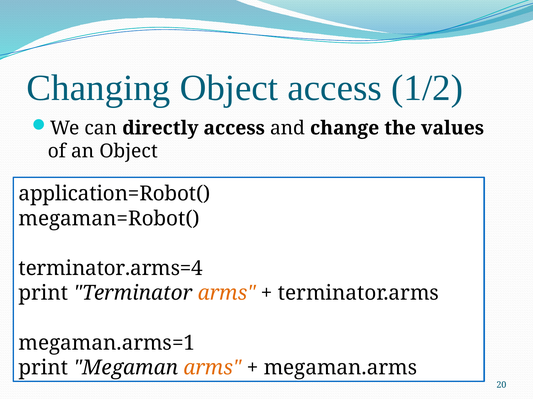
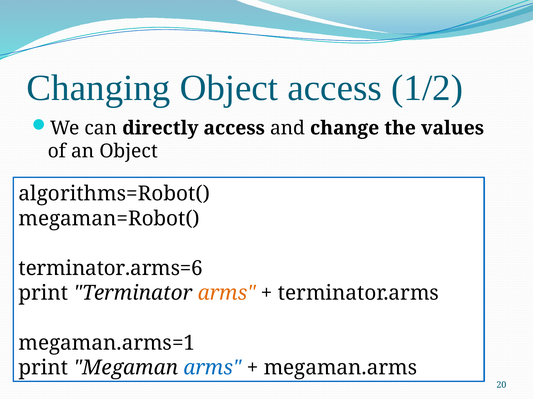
application=Robot(: application=Robot( -> algorithms=Robot( (114, 194)
terminator.arms=4: terminator.arms=4 -> terminator.arms=6 (111, 269)
arms colour: orange -> blue (212, 368)
